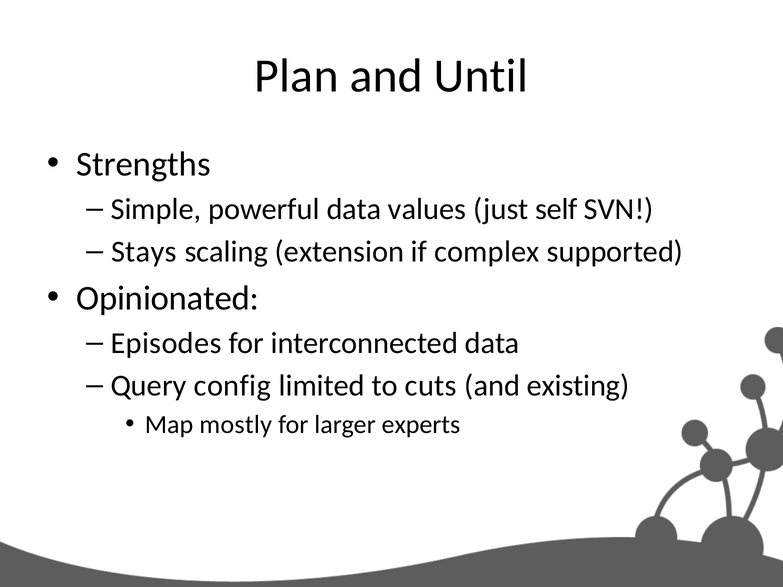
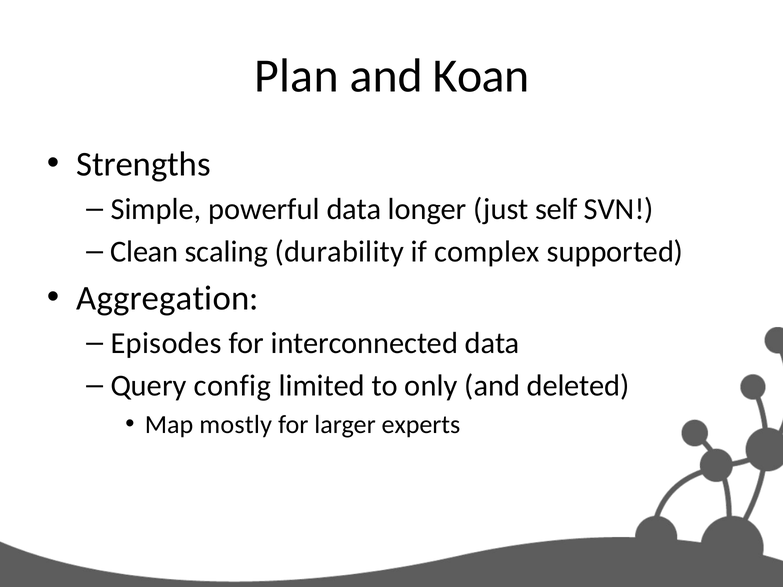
Until: Until -> Koan (481, 76)
values: values -> longer (427, 209)
Stays: Stays -> Clean (144, 252)
extension: extension -> durability (339, 252)
Opinionated: Opinionated -> Aggregation (168, 298)
cuts: cuts -> only (431, 386)
existing: existing -> deleted (578, 386)
